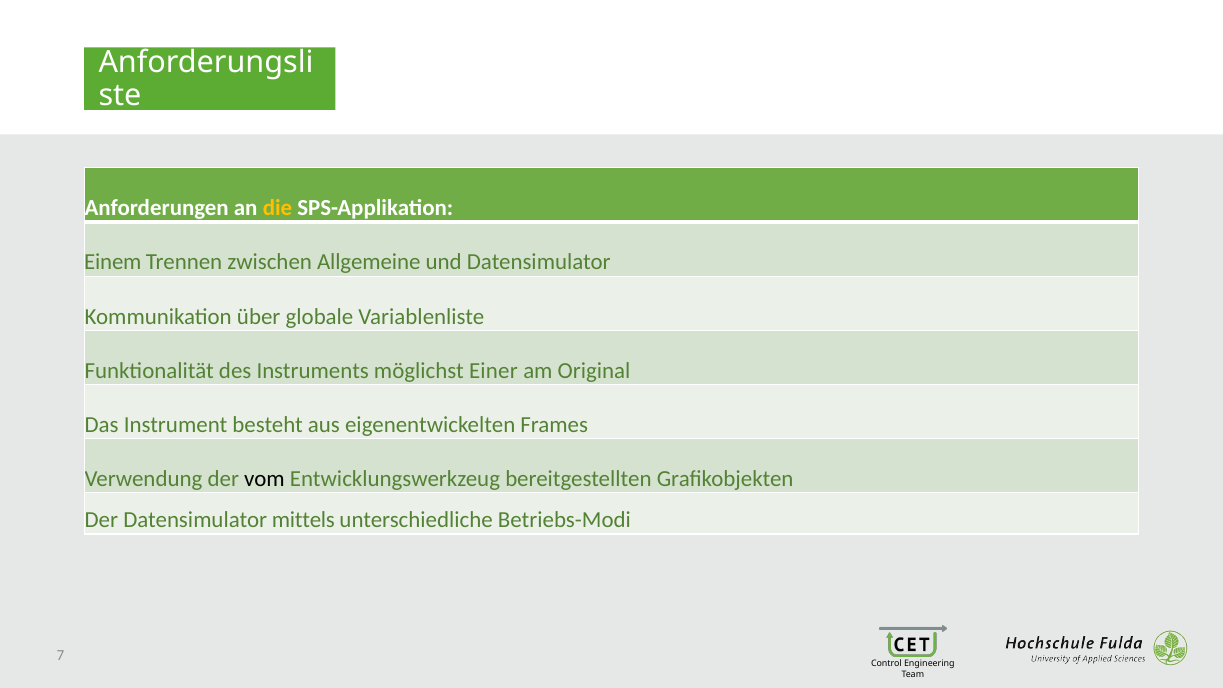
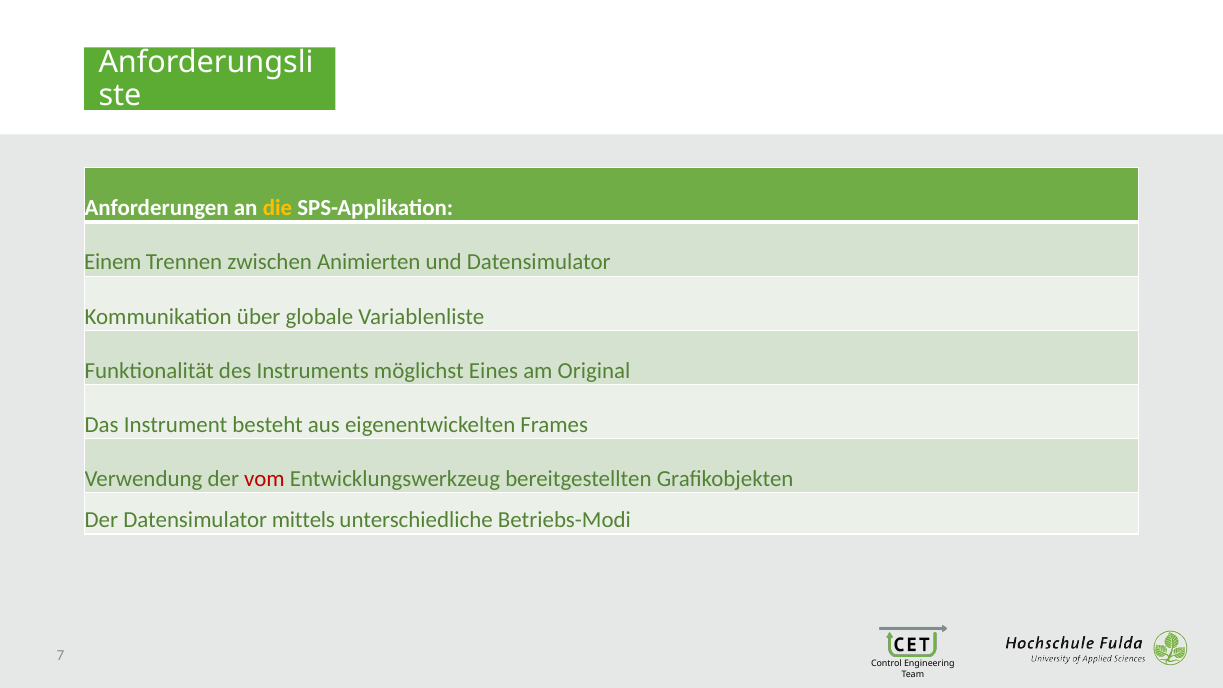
Allgemeine: Allgemeine -> Animierten (369, 262)
Einer: Einer -> Eines (494, 371)
vom colour: black -> red (264, 479)
